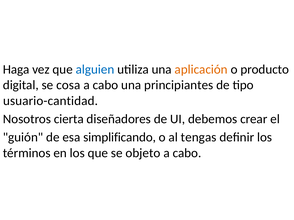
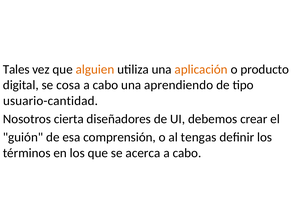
Haga: Haga -> Tales (16, 70)
alguien colour: blue -> orange (95, 70)
principiantes: principiantes -> aprendiendo (179, 85)
simplificando: simplificando -> comprensión (120, 138)
objeto: objeto -> acerca (143, 153)
